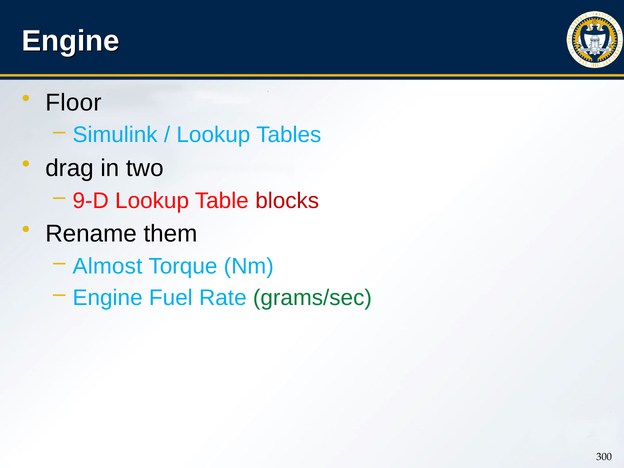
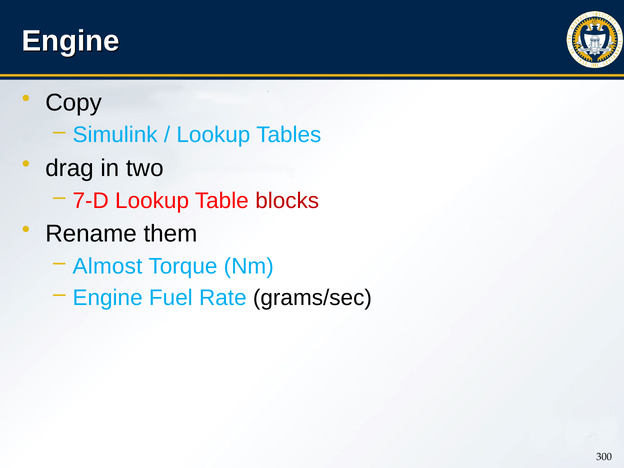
Floor: Floor -> Copy (74, 103)
9-D: 9-D -> 7-D (91, 201)
grams/sec colour: green -> black (312, 298)
